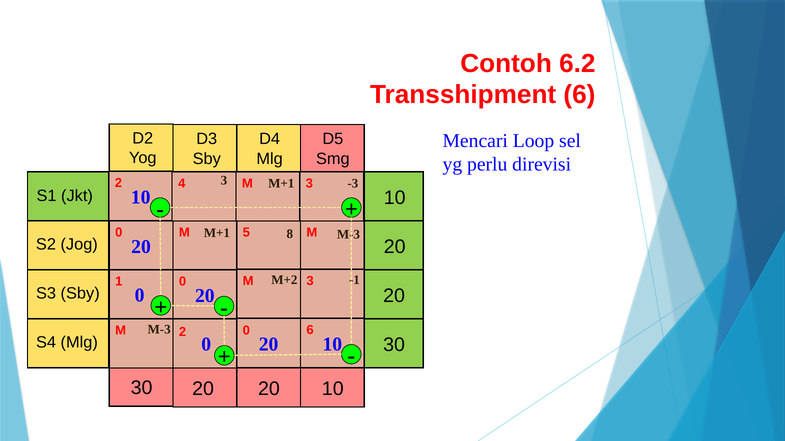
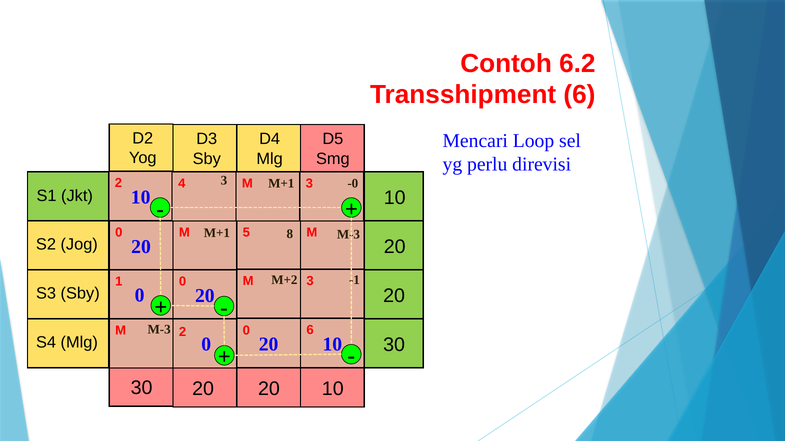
-3: -3 -> -0 (353, 184)
